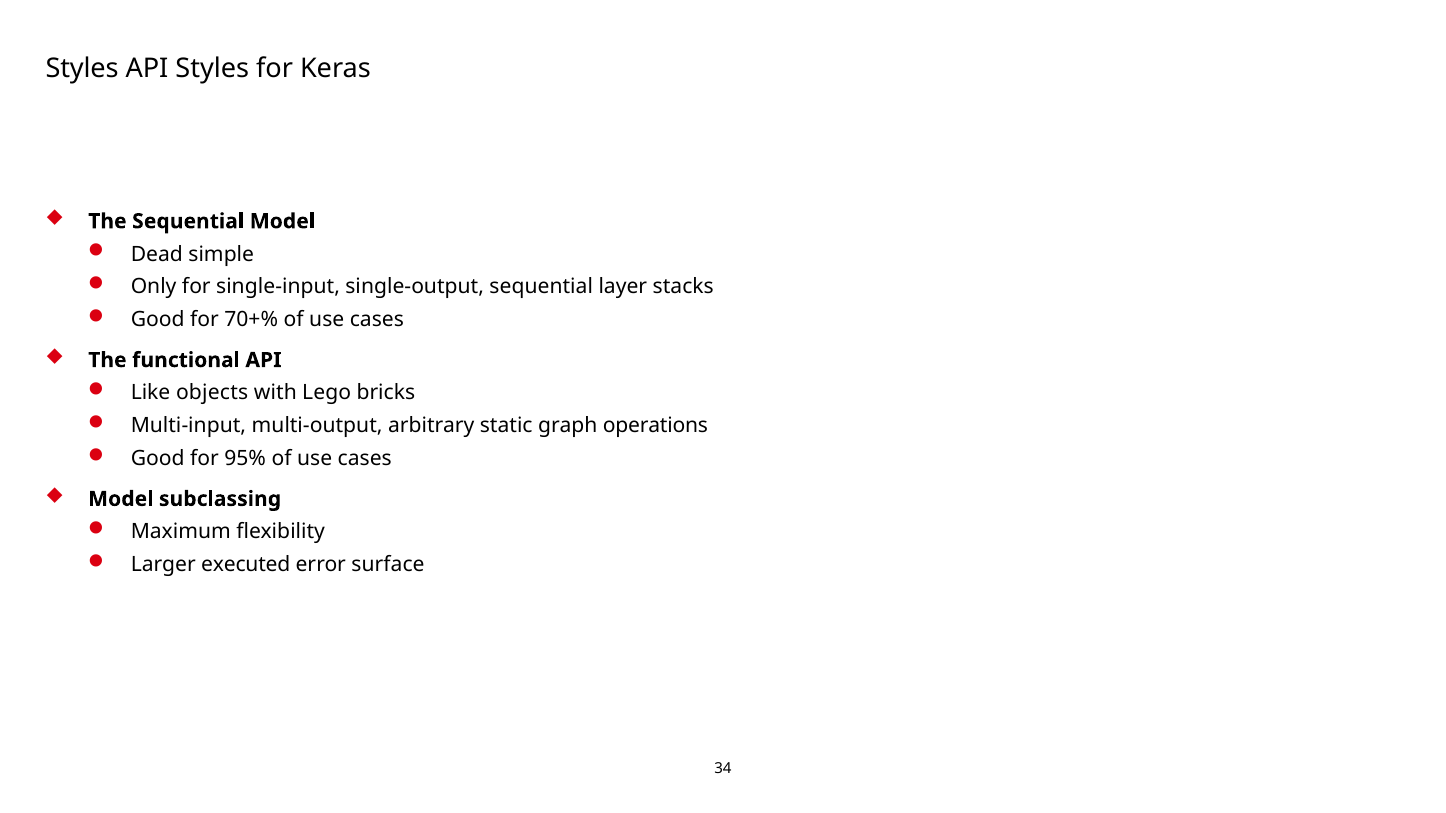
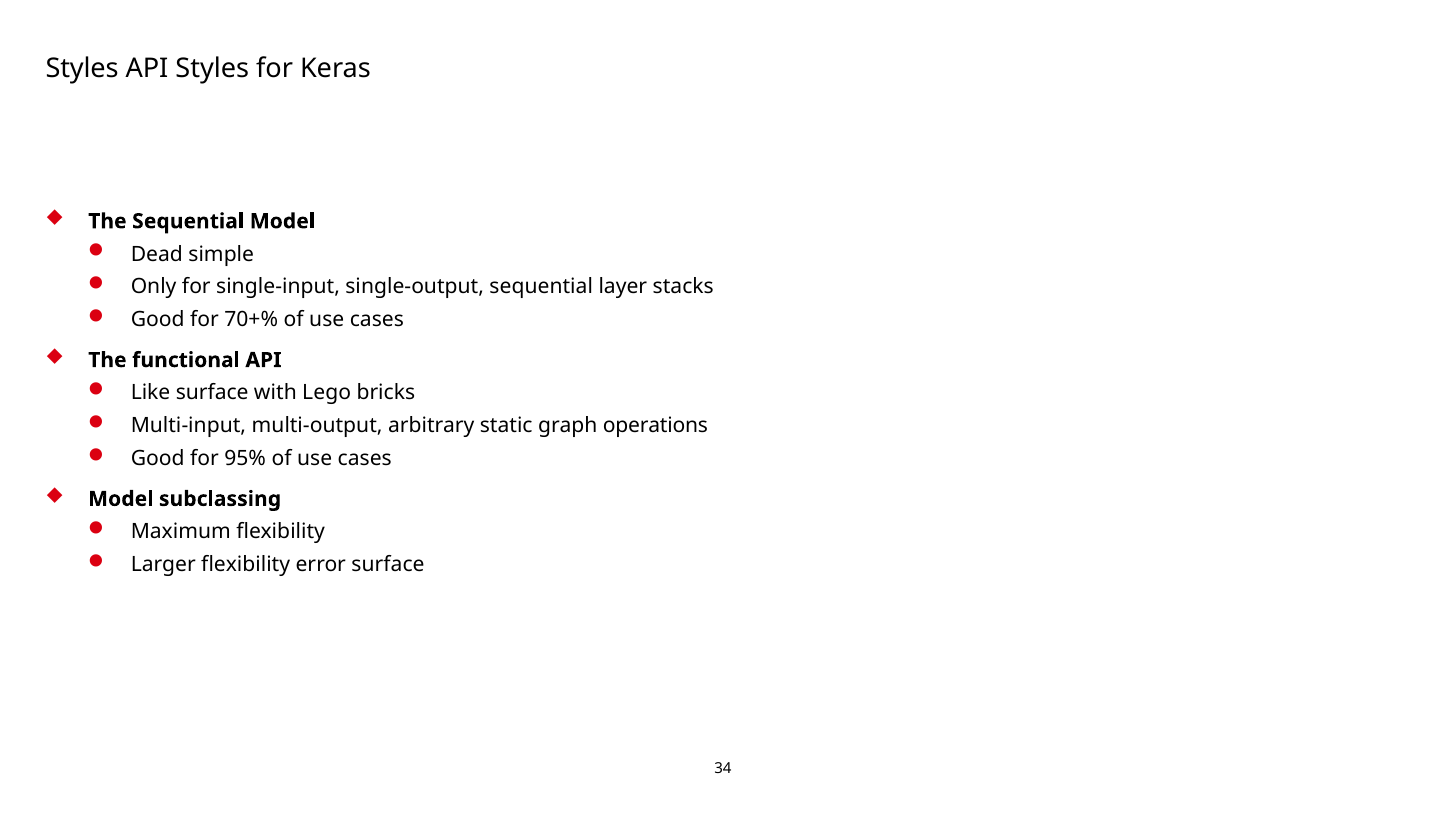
Like objects: objects -> surface (212, 393)
Larger executed: executed -> flexibility (246, 565)
